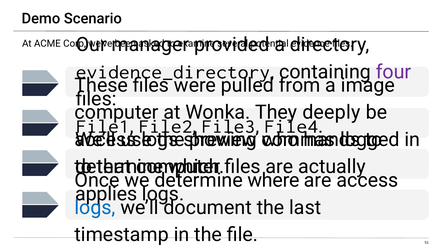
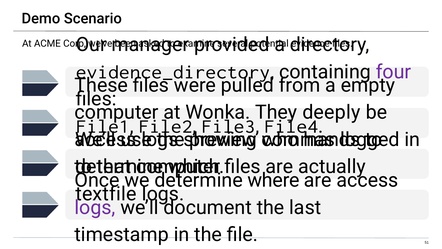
image: image -> empty (368, 85)
applies: applies -> textfile (106, 194)
logs colour: blue -> purple (95, 207)
